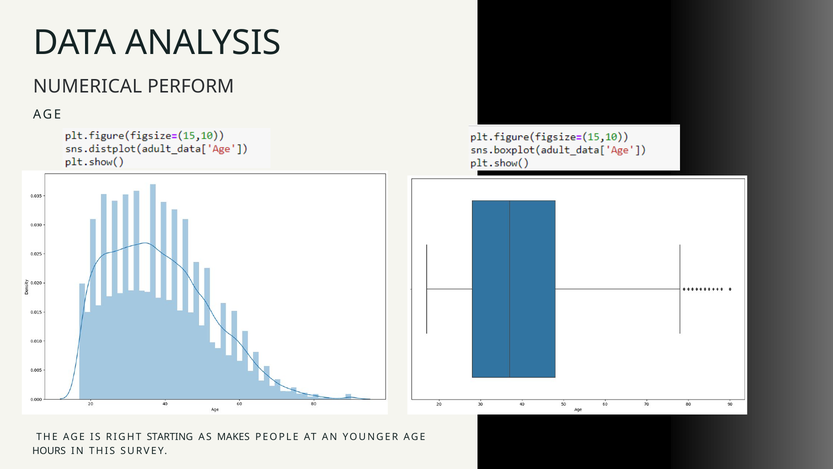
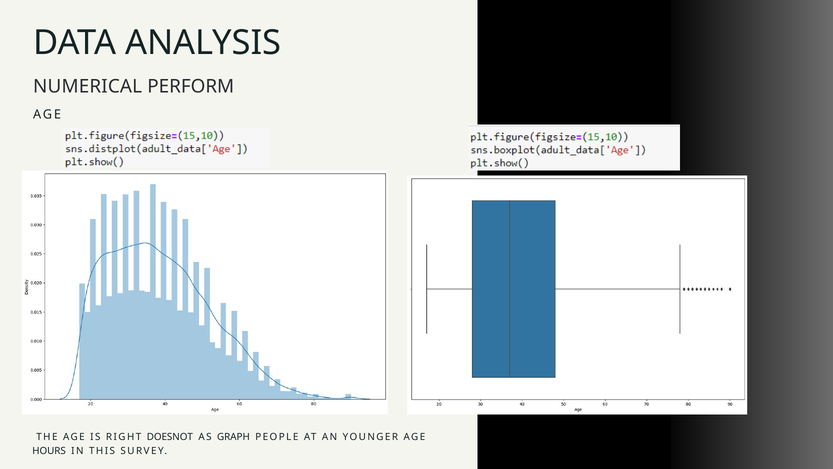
STARTING: STARTING -> DOESNOT (170, 437)
MAKES: MAKES -> GRAPH (233, 437)
